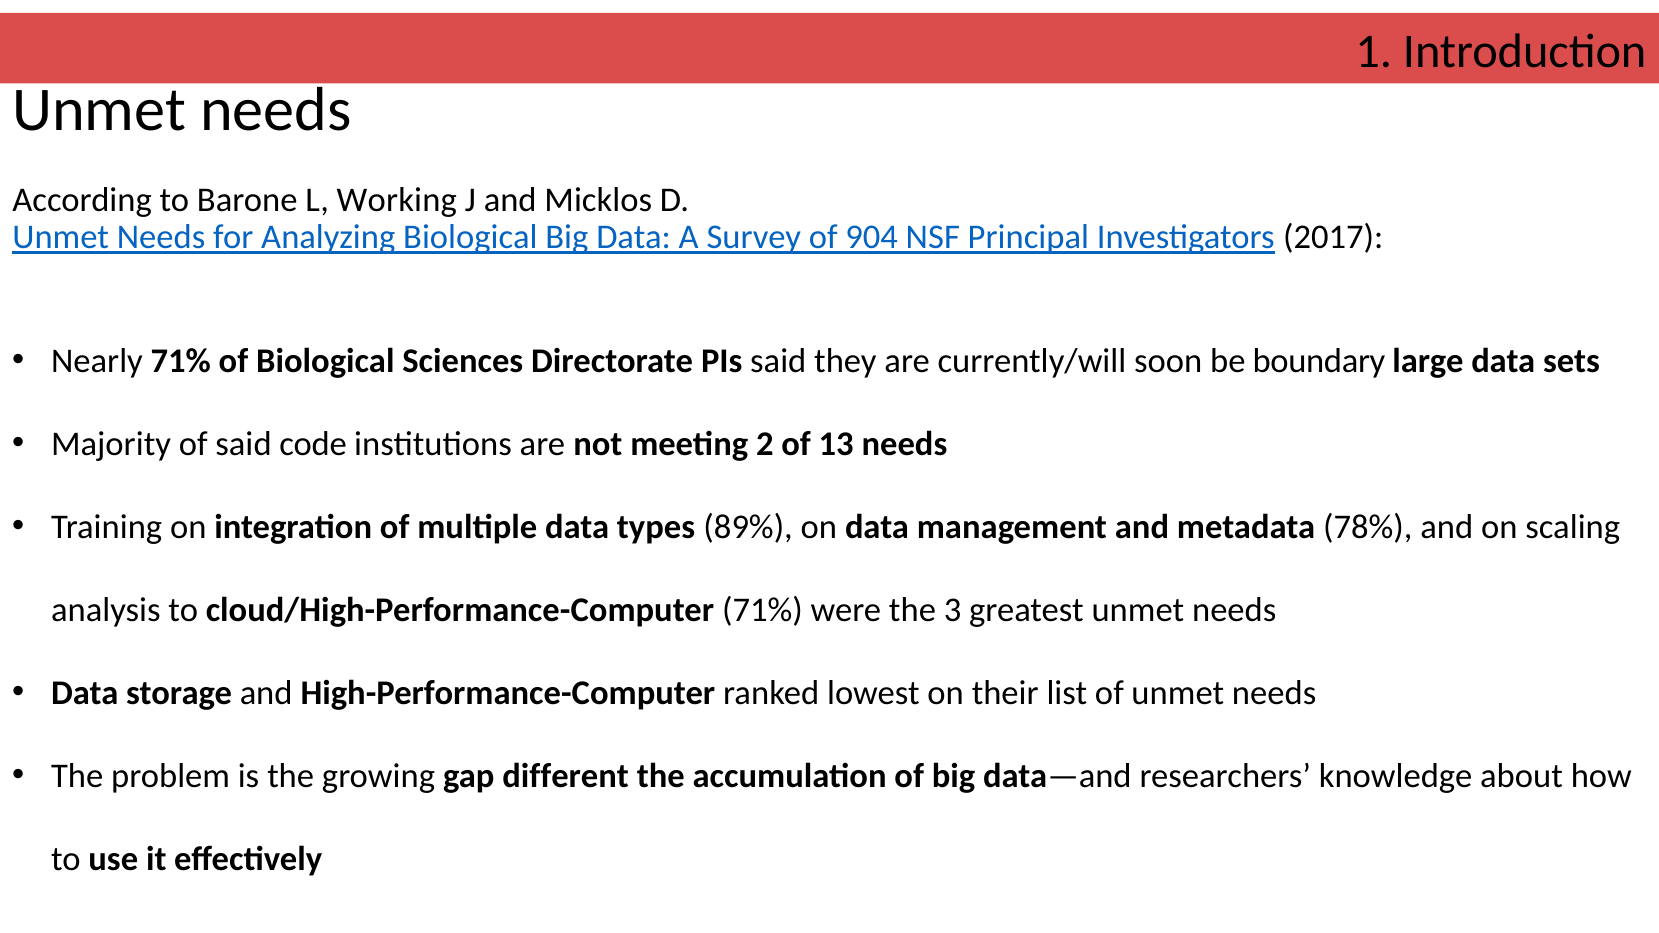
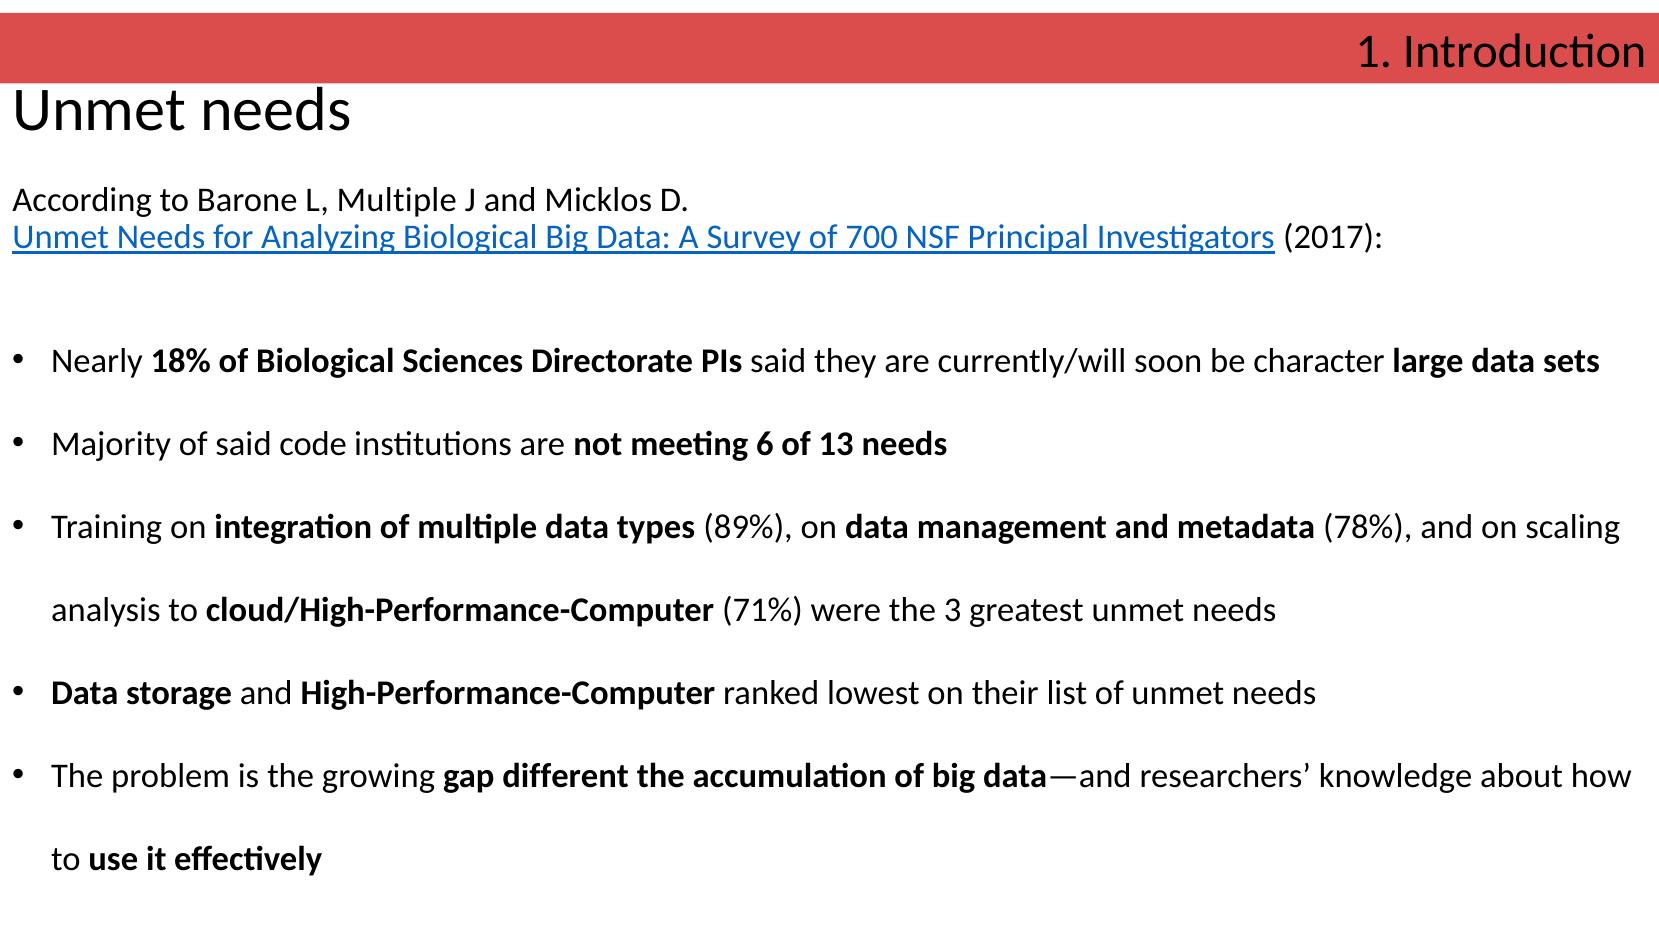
L Working: Working -> Multiple (397, 200)
904: 904 -> 700 (872, 238)
Nearly 71%: 71% -> 18% (181, 362)
boundary: boundary -> character (1319, 362)
2: 2 -> 6 (765, 445)
